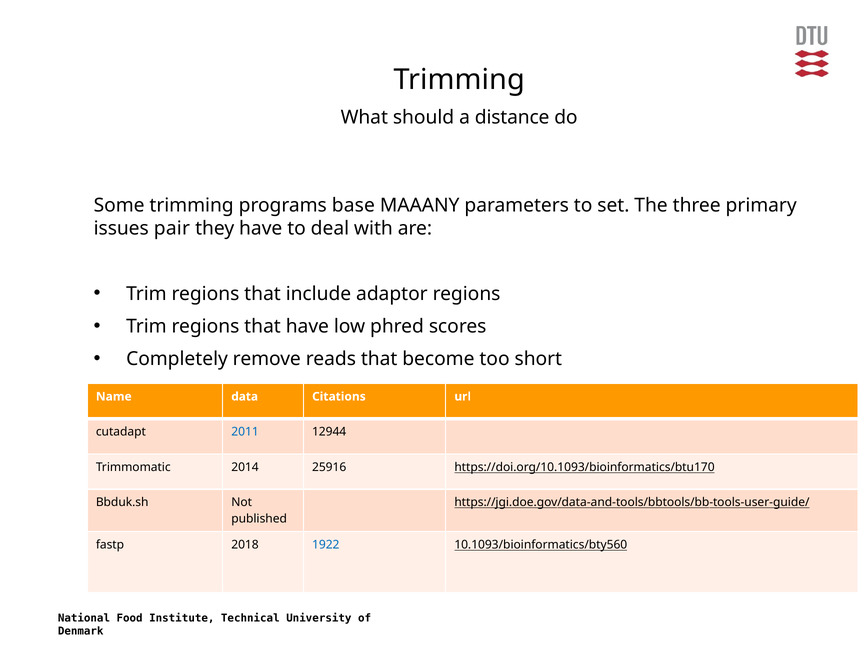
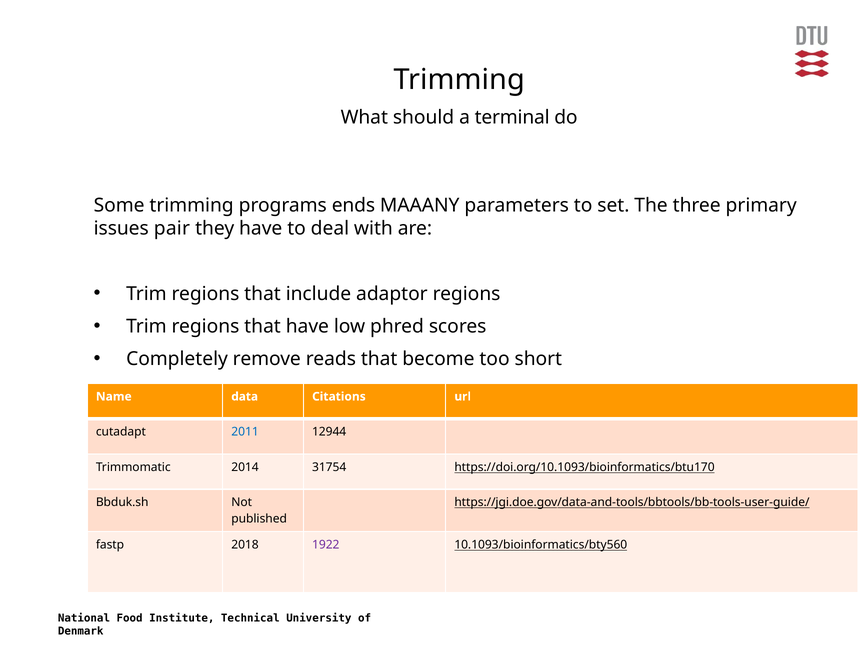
distance: distance -> terminal (512, 117)
base: base -> ends (353, 205)
25916: 25916 -> 31754 (329, 468)
1922 colour: blue -> purple (326, 545)
